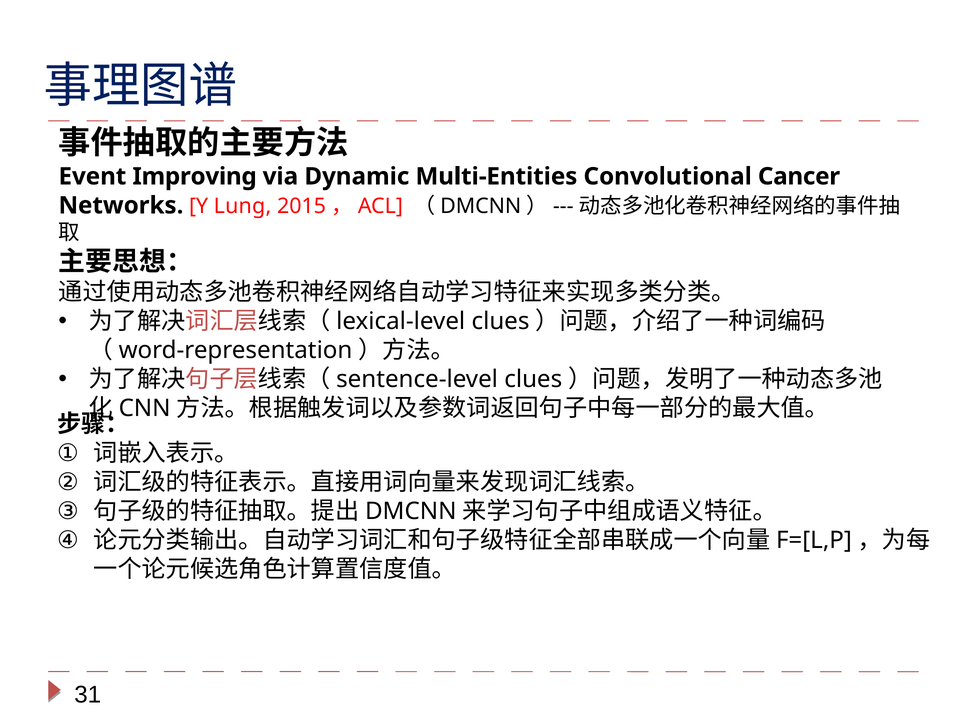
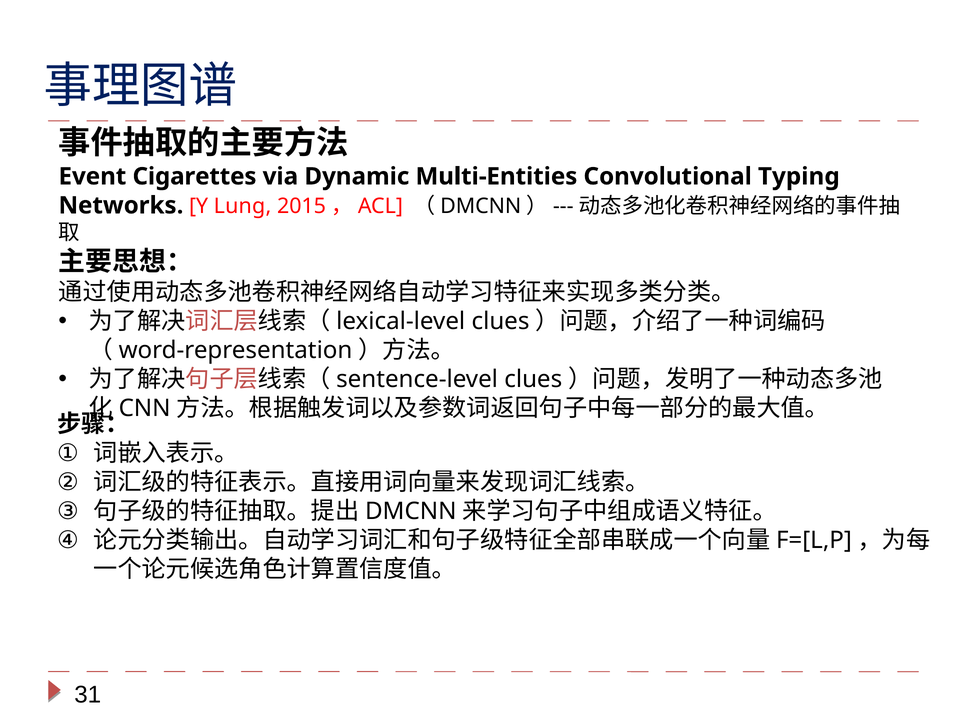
Improving: Improving -> Cigarettes (195, 177)
Cancer: Cancer -> Typing (799, 177)
